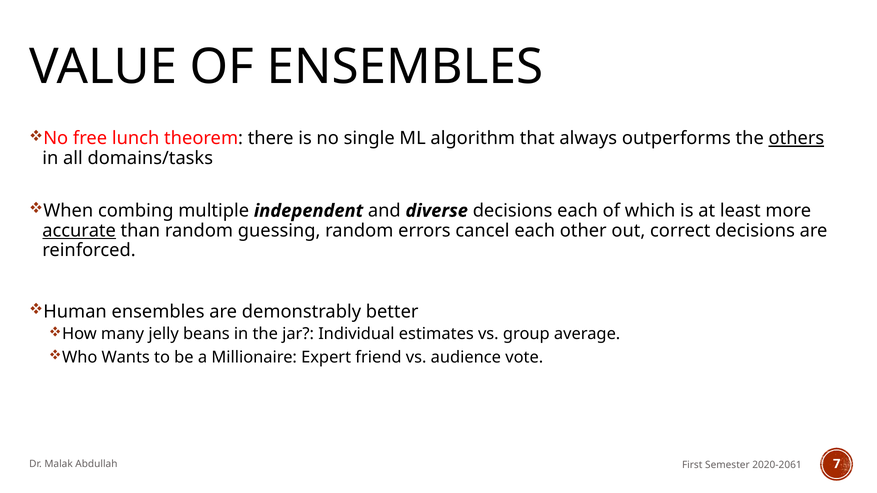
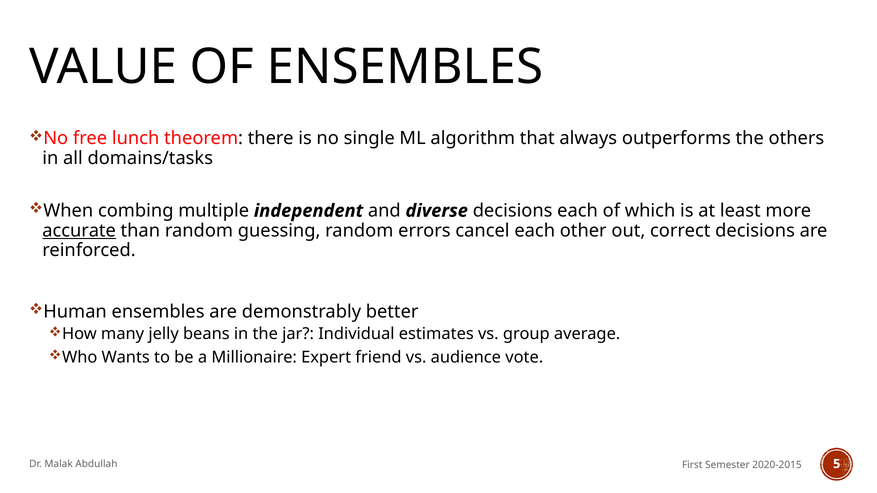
others underline: present -> none (796, 138)
7: 7 -> 5 (837, 464)
2020-2061: 2020-2061 -> 2020-2015 (777, 465)
